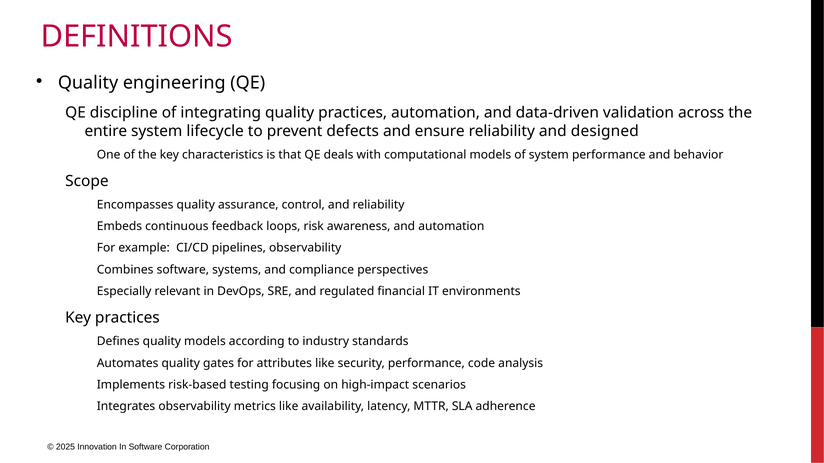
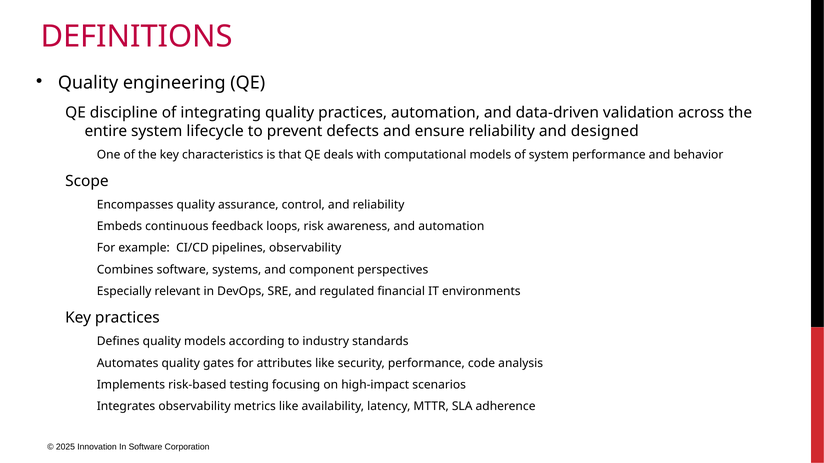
compliance: compliance -> component (322, 270)
